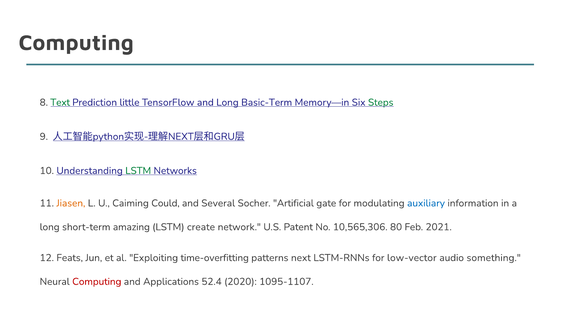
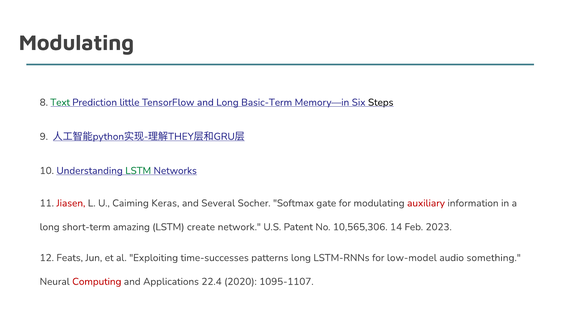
Computing: Computing -> Modulating (76, 43)
Steps colour: green -> black (381, 103)
NEXT: NEXT -> THEY (181, 137)
Jiasen colour: orange -> red (71, 204)
Could: Could -> Keras (165, 204)
Artificial: Artificial -> Softmax (293, 204)
auxiliary colour: blue -> red (426, 204)
80: 80 -> 14 (396, 227)
2021: 2021 -> 2023 (439, 227)
time-overfitting: time-overfitting -> time-successes (215, 258)
patterns next: next -> long (301, 258)
low-vector: low-vector -> low-model (412, 258)
52.4: 52.4 -> 22.4 (212, 282)
